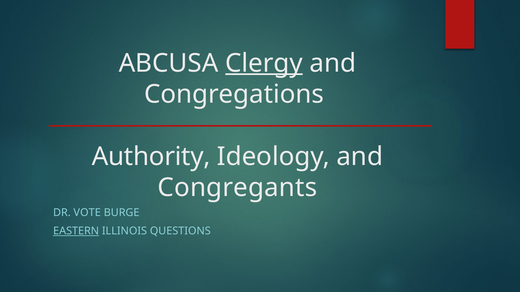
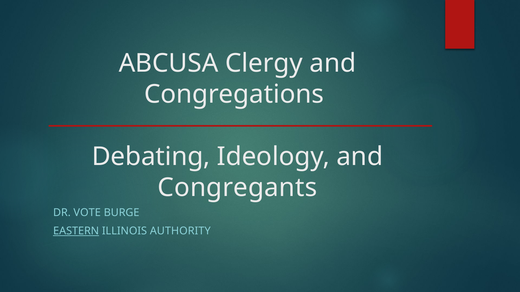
Clergy underline: present -> none (264, 63)
Authority: Authority -> Debating (151, 157)
QUESTIONS: QUESTIONS -> AUTHORITY (180, 231)
